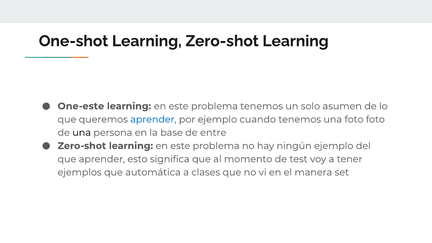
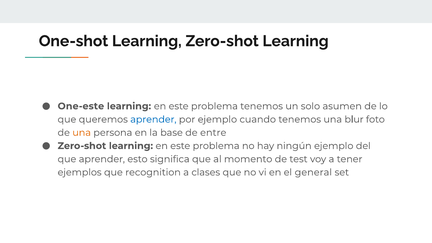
una foto: foto -> blur (354, 119)
una colour: black -> orange (82, 133)
automática: automática -> recognition (153, 172)
manera: manera -> general (313, 172)
